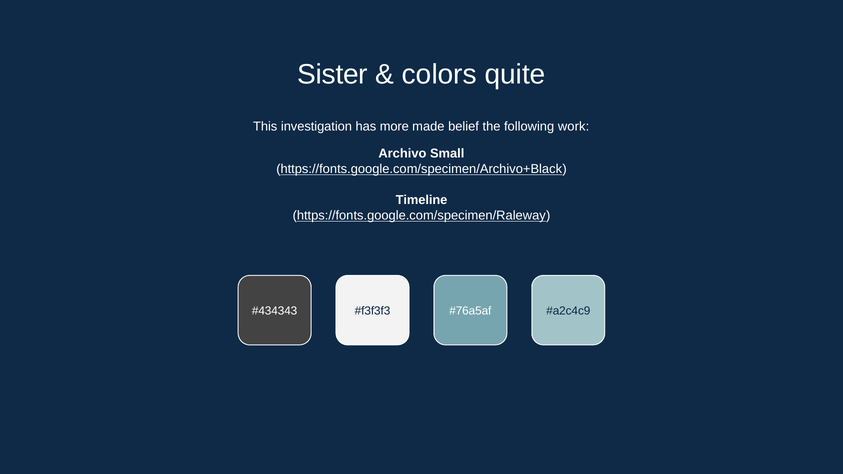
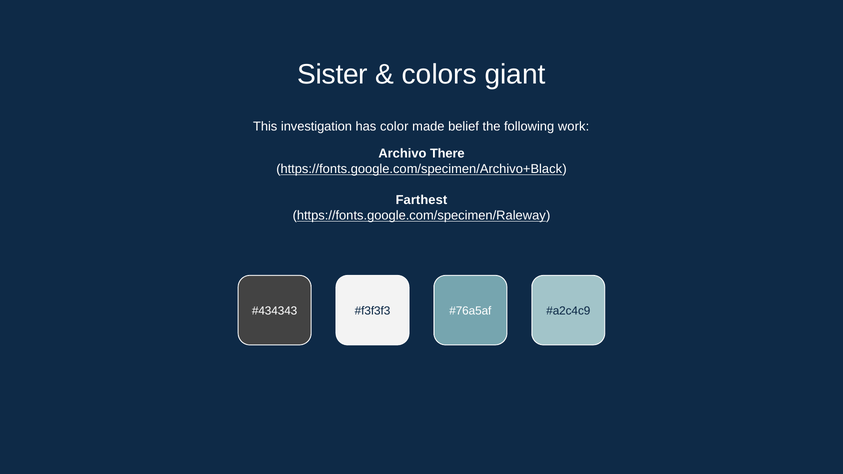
quite: quite -> giant (515, 74)
more: more -> color (394, 127)
Small: Small -> There (447, 154)
Timeline: Timeline -> Farthest (421, 200)
